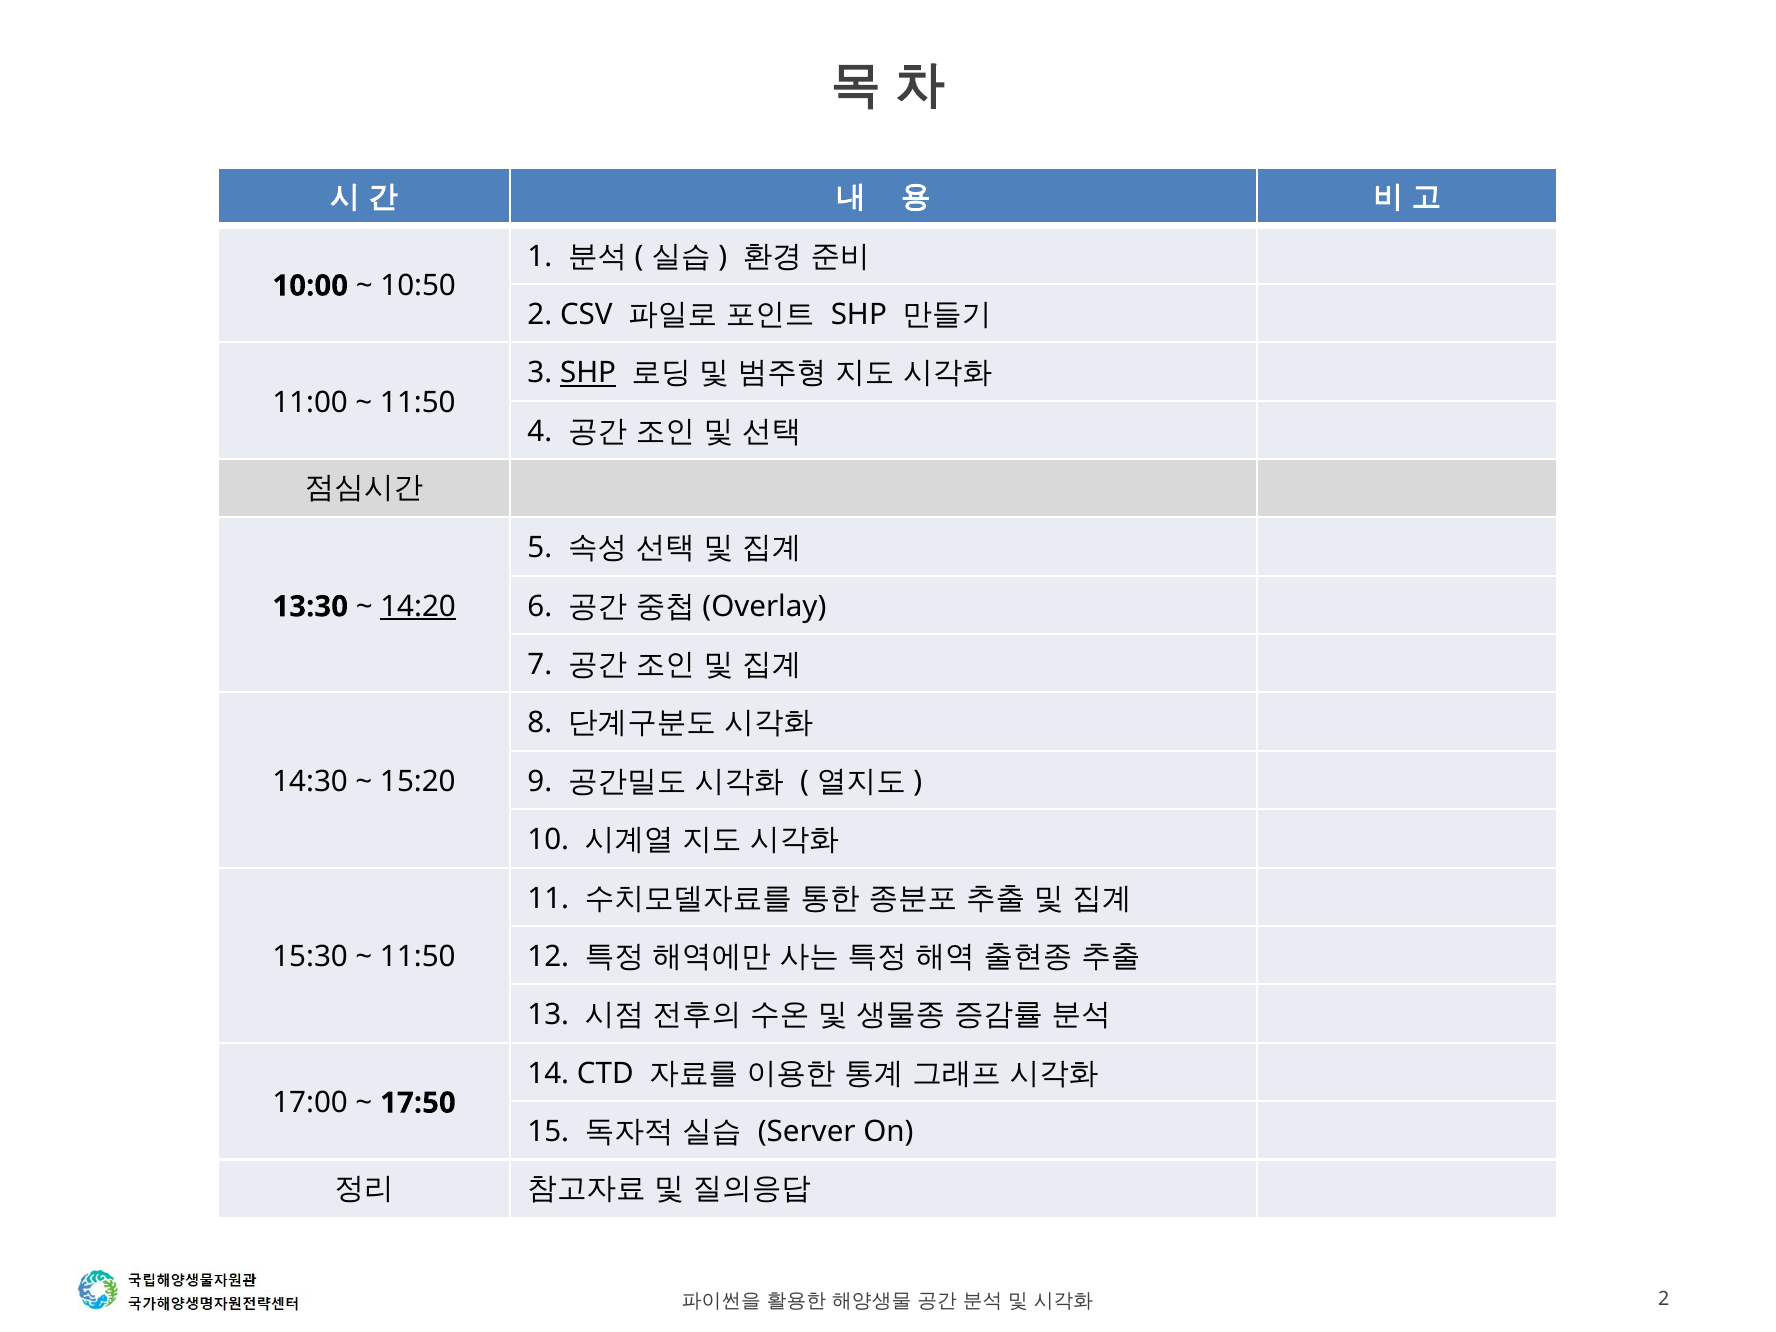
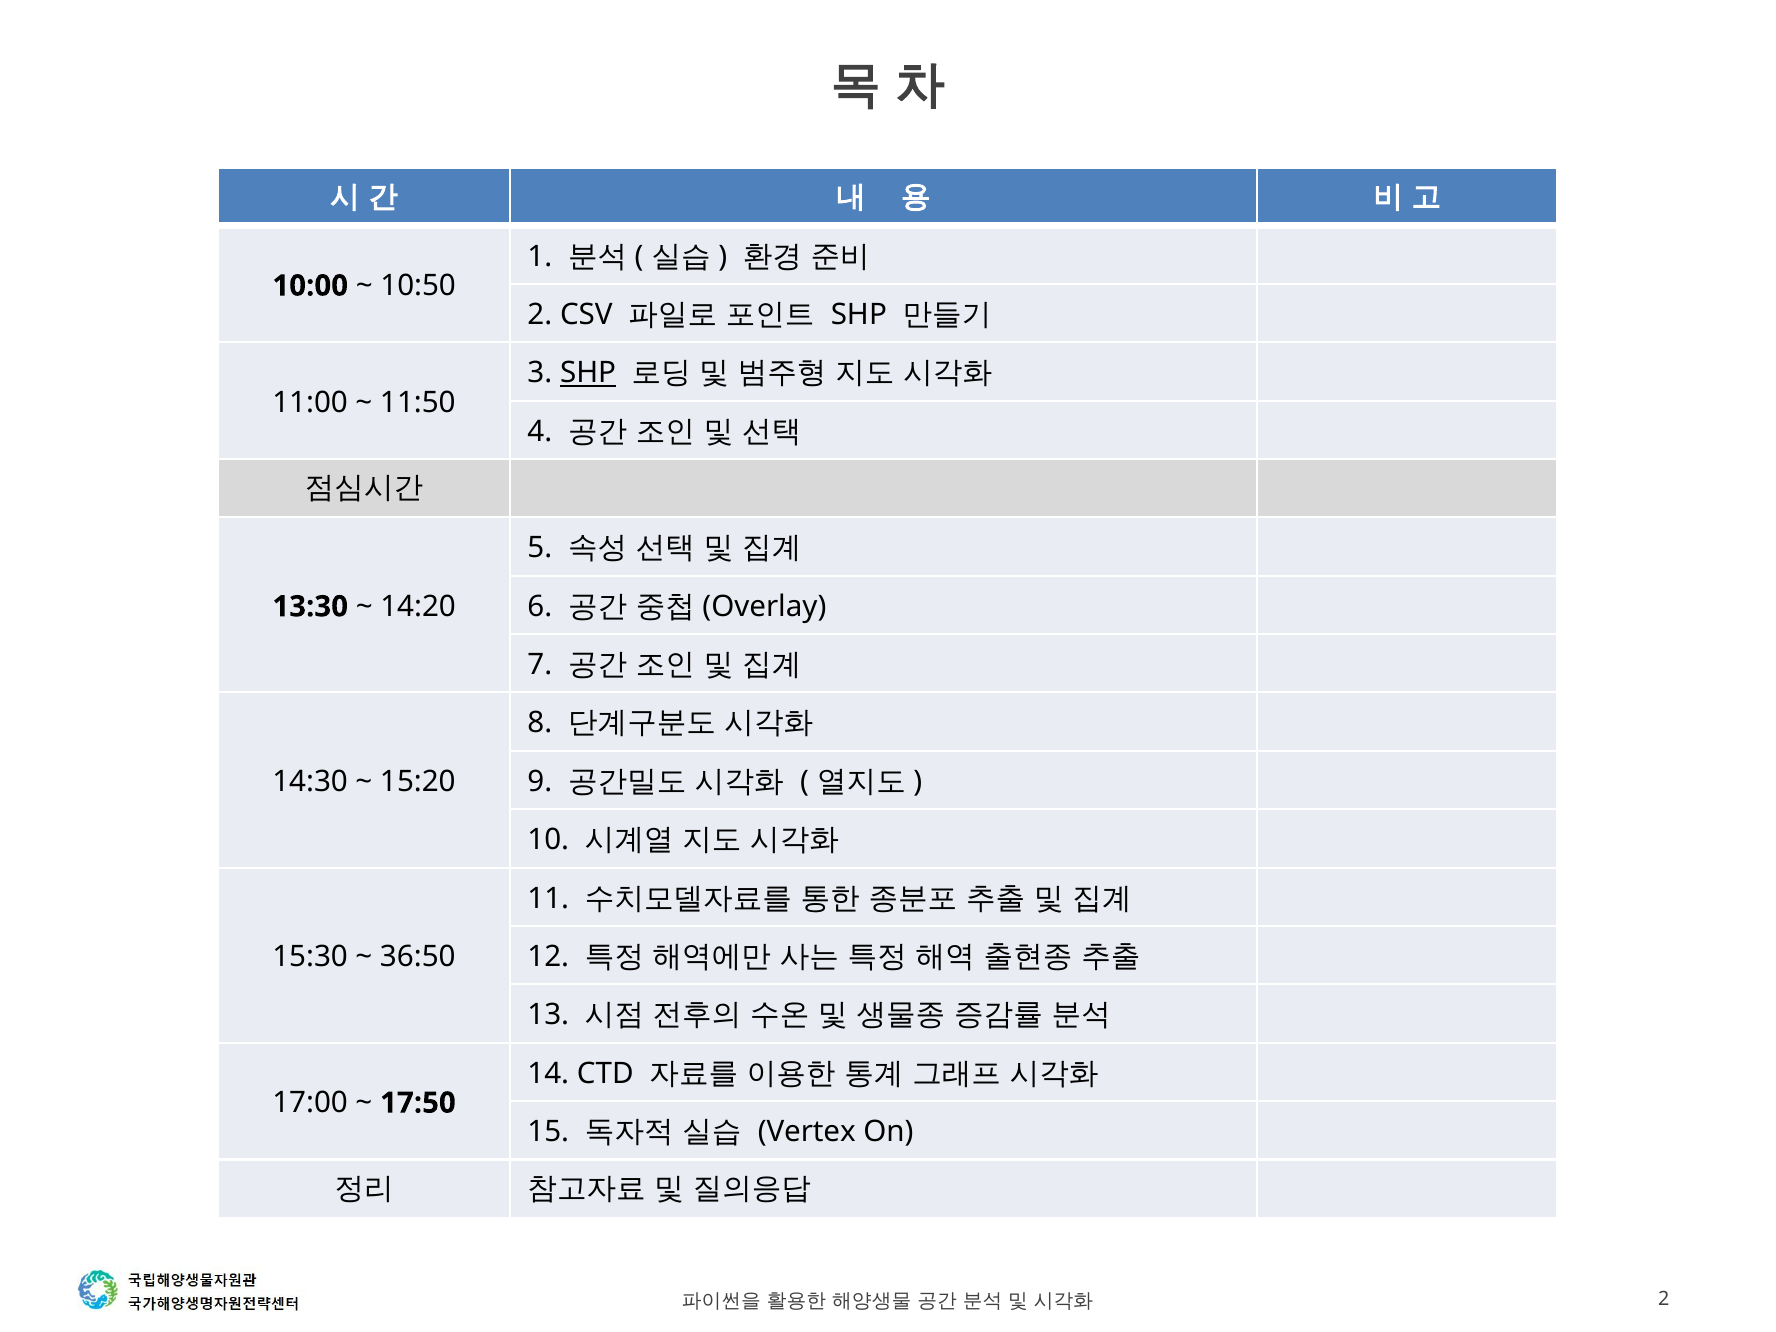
14:20 underline: present -> none (418, 607)
11:50: 11:50 -> 36:50 (418, 957)
Server: Server -> Vertex (807, 1132)
